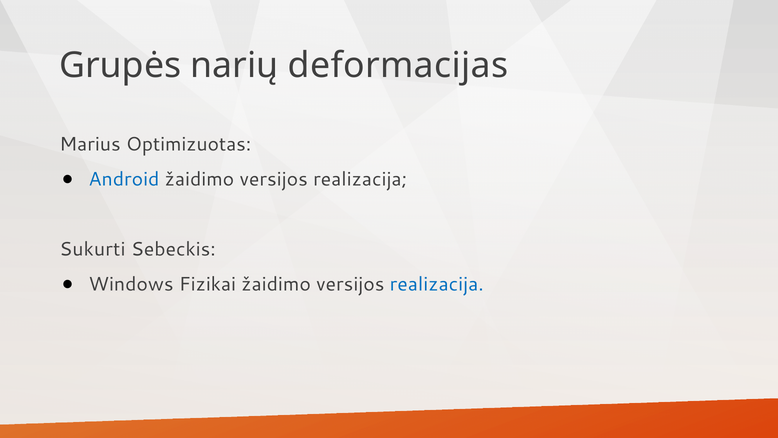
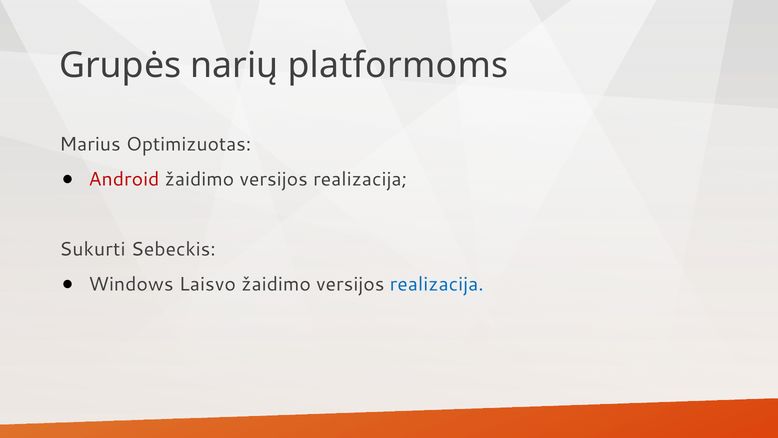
deformacijas: deformacijas -> platformoms (398, 65)
Android colour: blue -> red (124, 179)
Fizikai: Fizikai -> Laisvo (207, 284)
